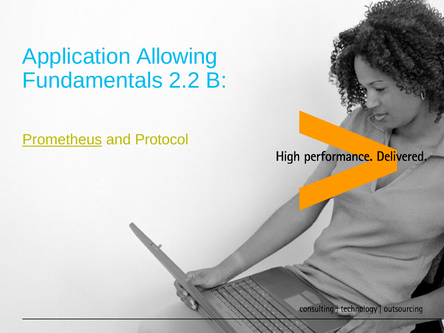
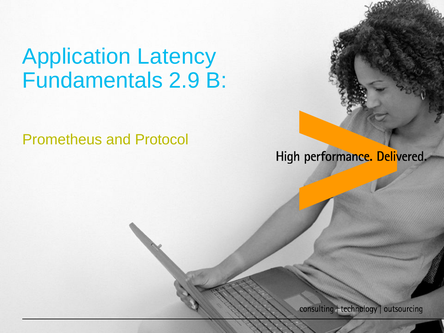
Allowing: Allowing -> Latency (177, 57)
2.2: 2.2 -> 2.9 (184, 81)
Prometheus underline: present -> none (62, 140)
